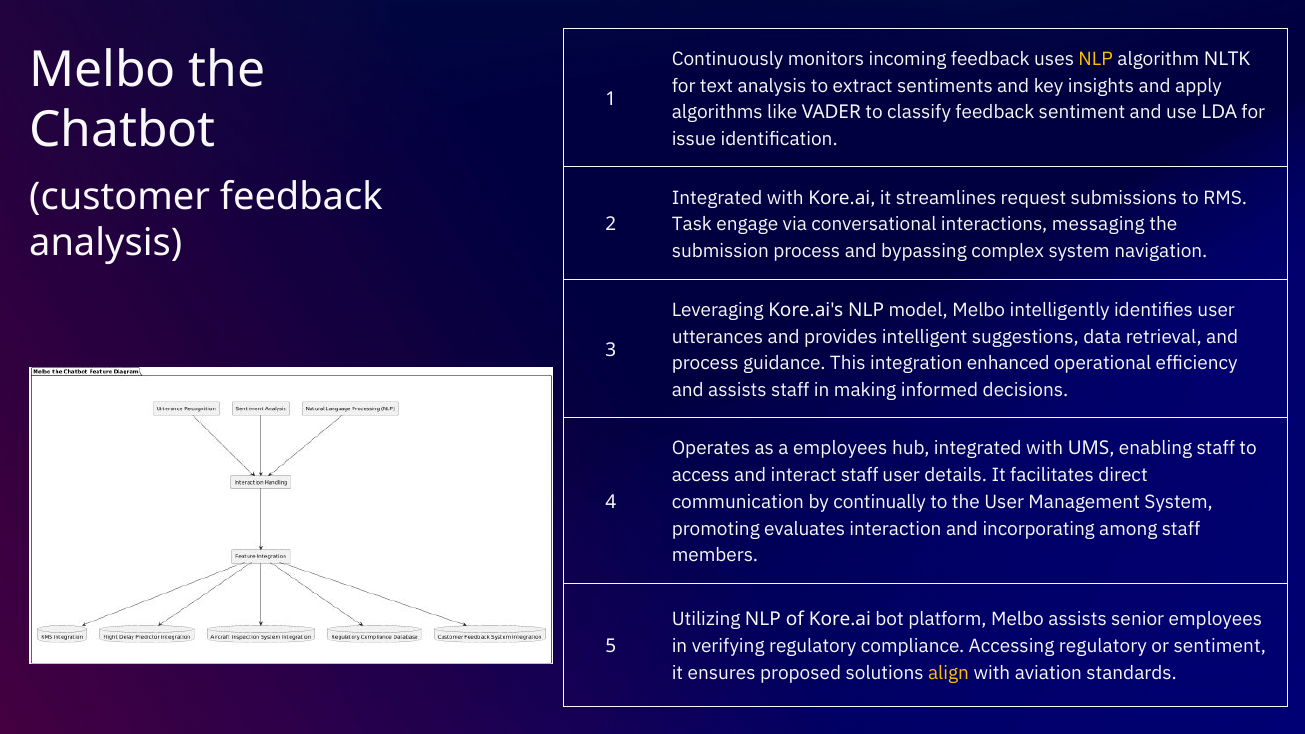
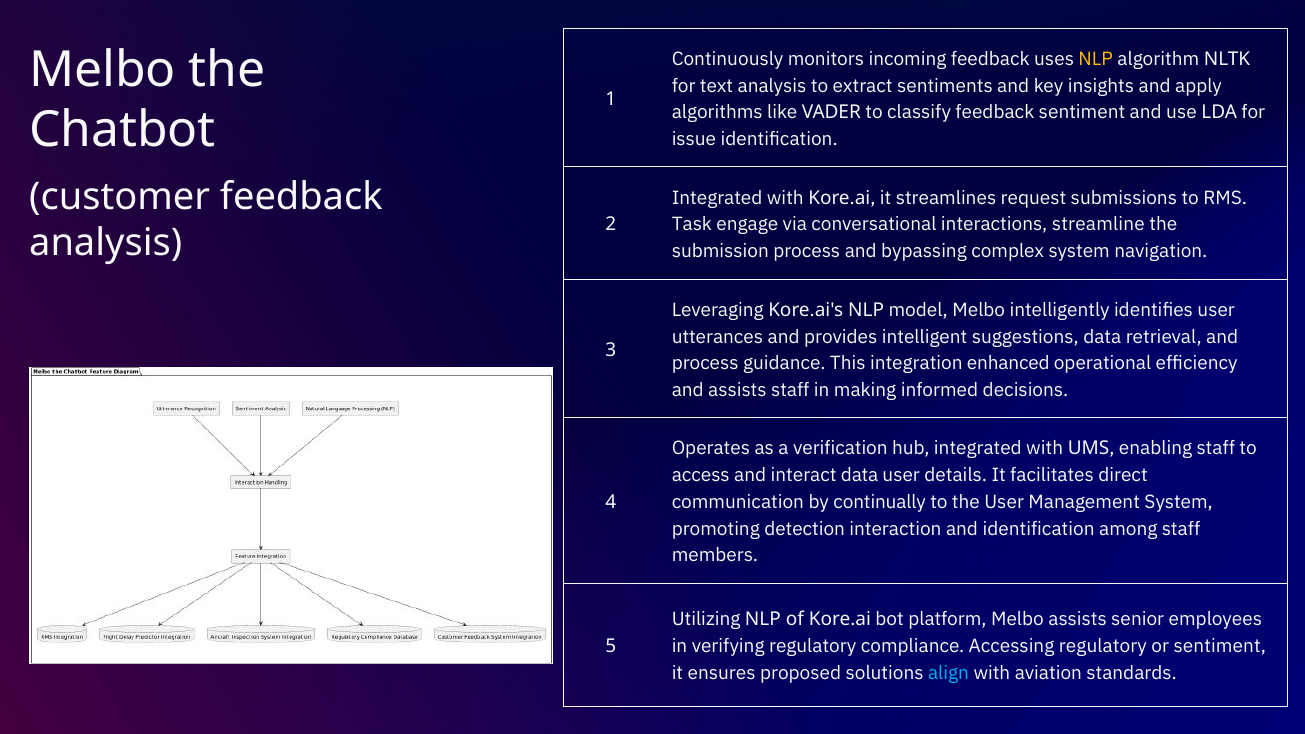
messaging: messaging -> streamline (1098, 225)
a employees: employees -> verification (840, 449)
interact staff: staff -> data (860, 476)
evaluates: evaluates -> detection (805, 529)
and incorporating: incorporating -> identification (1039, 529)
align colour: yellow -> light blue (949, 673)
